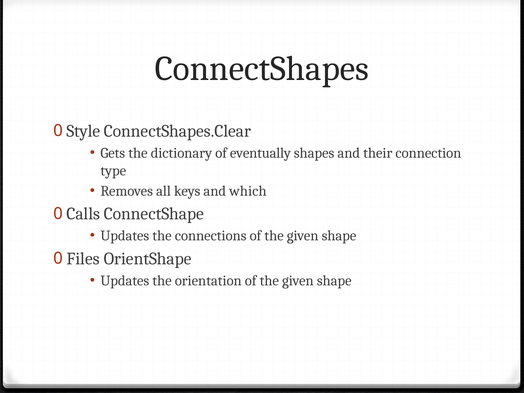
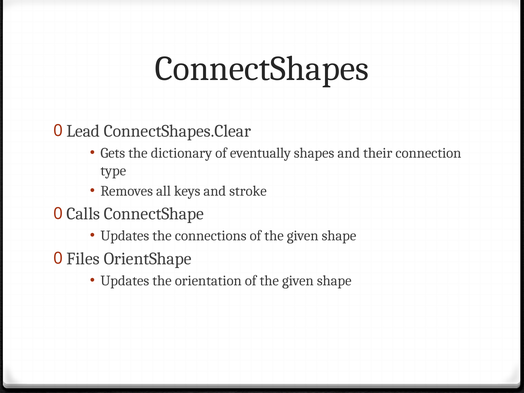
Style: Style -> Lead (83, 131)
which: which -> stroke (248, 191)
